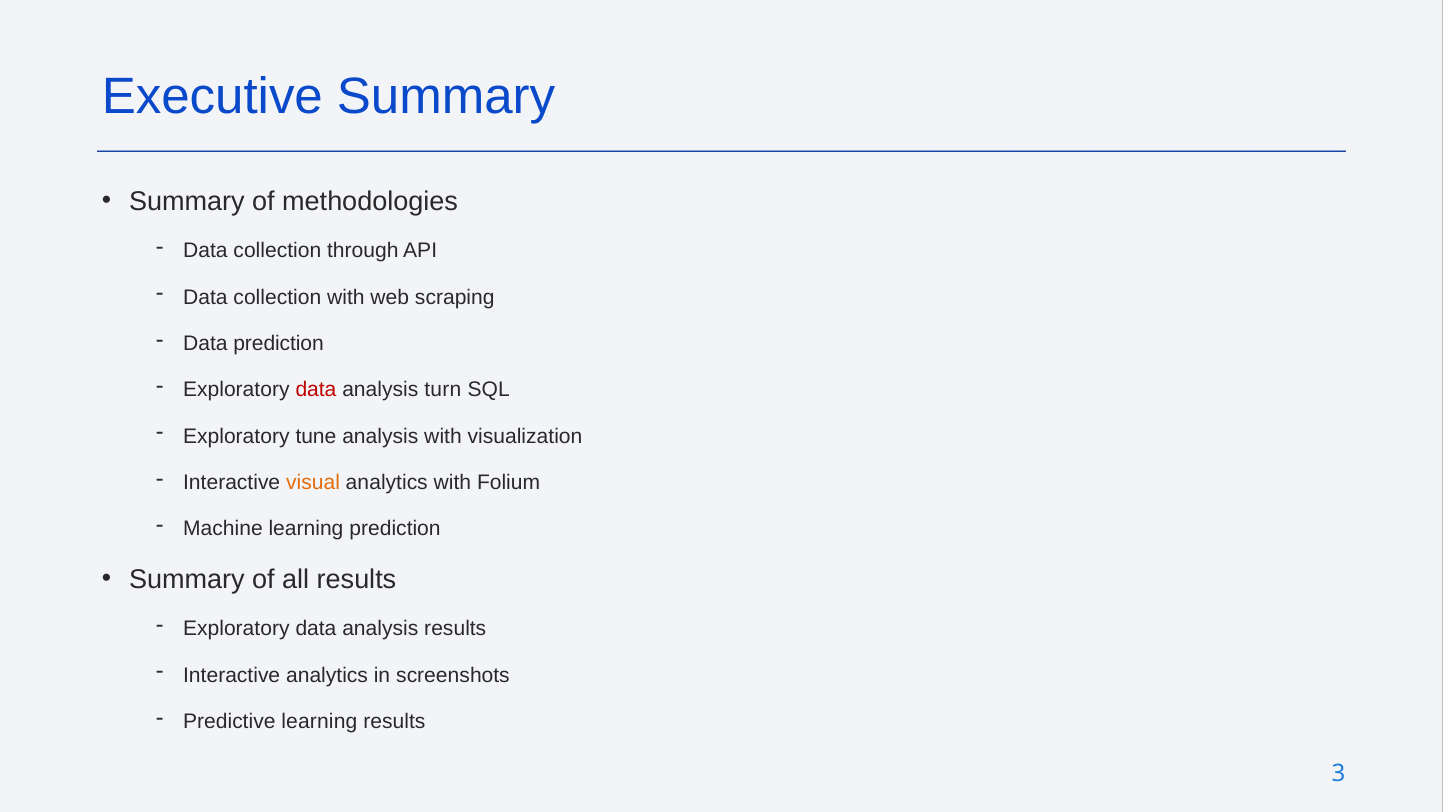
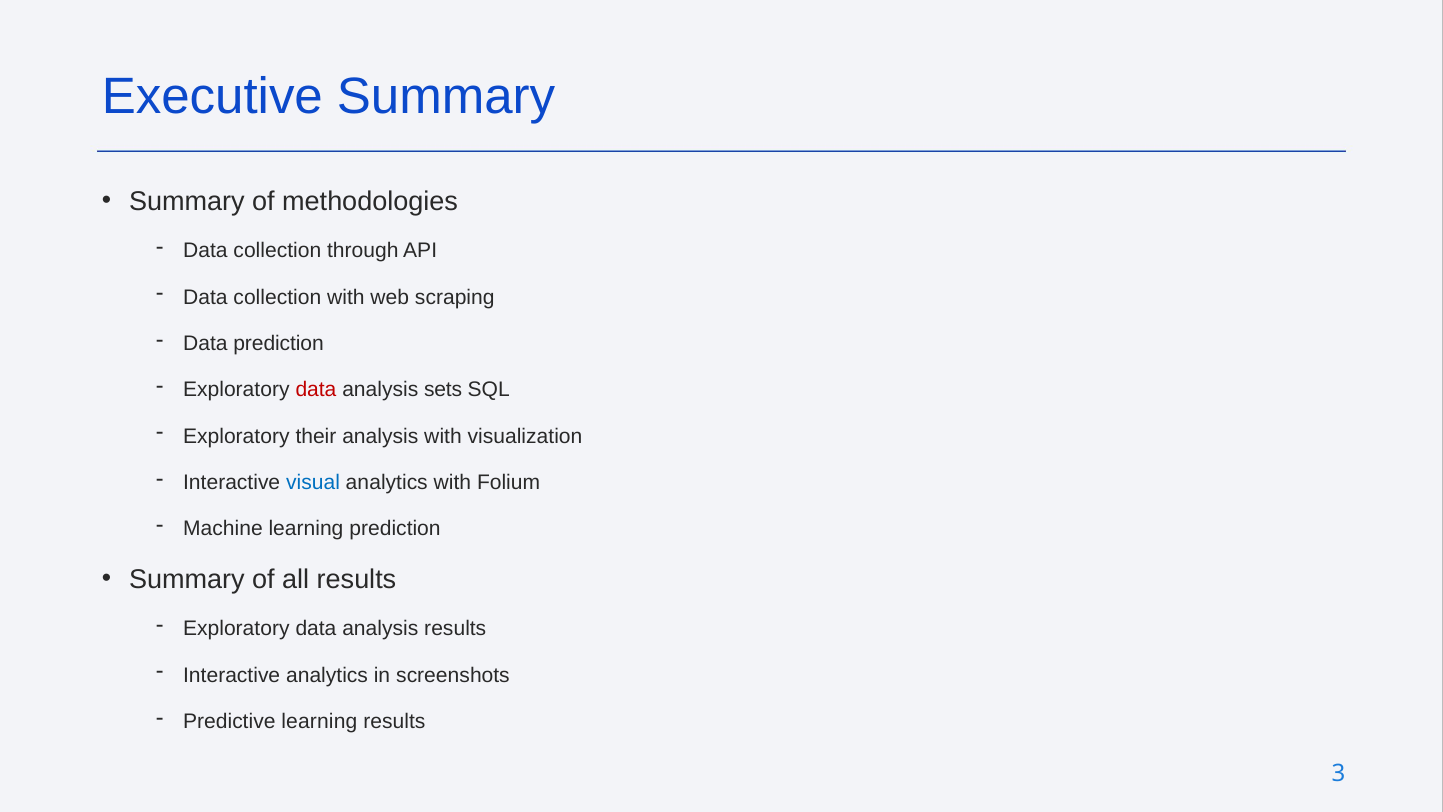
turn: turn -> sets (443, 390)
tune: tune -> their (316, 436)
visual colour: orange -> blue (313, 482)
